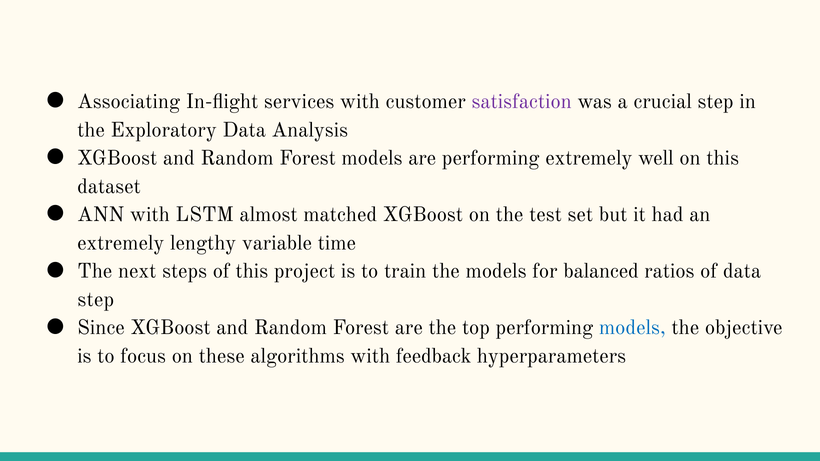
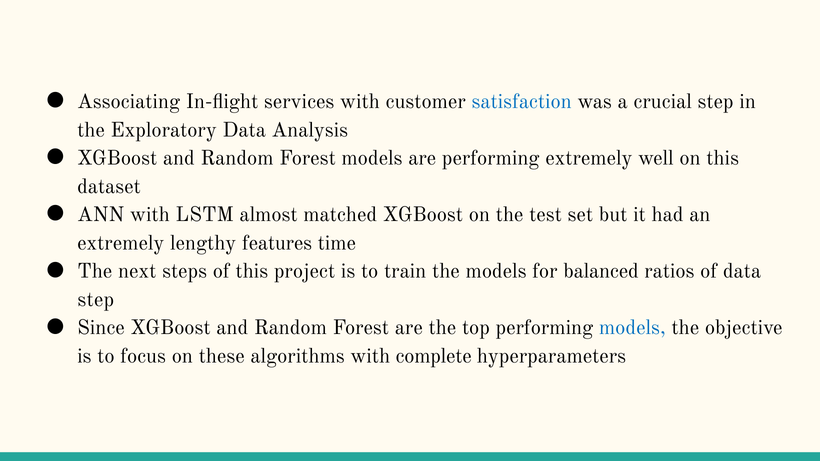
satisfaction colour: purple -> blue (522, 102)
variable: variable -> features (277, 243)
feedback: feedback -> complete (434, 356)
